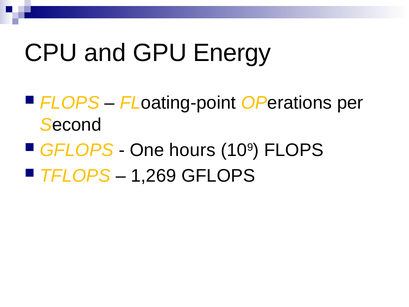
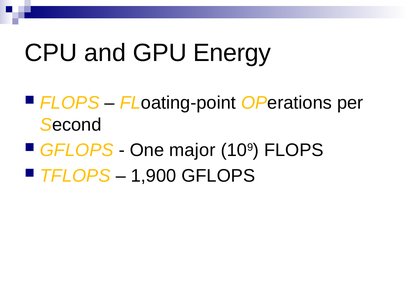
hours: hours -> major (192, 150)
1,269: 1,269 -> 1,900 (154, 176)
